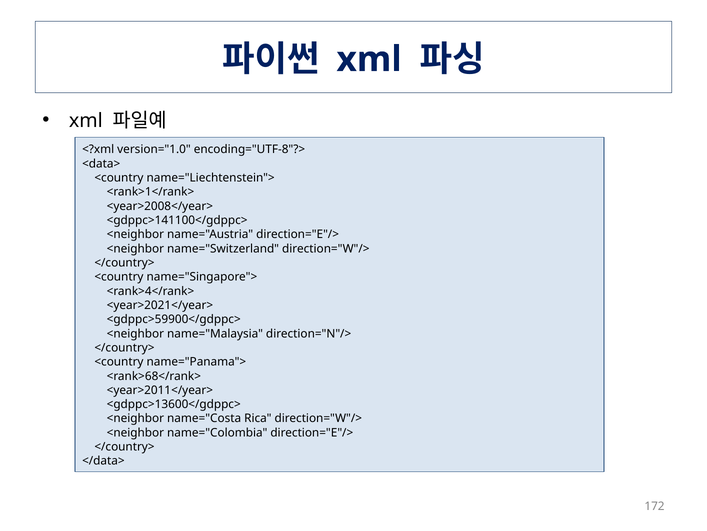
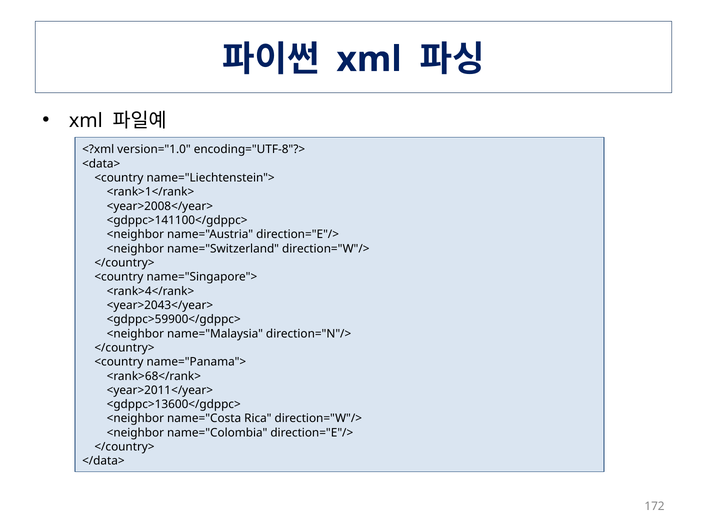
<year>2021</year>: <year>2021</year> -> <year>2043</year> (160, 305)
